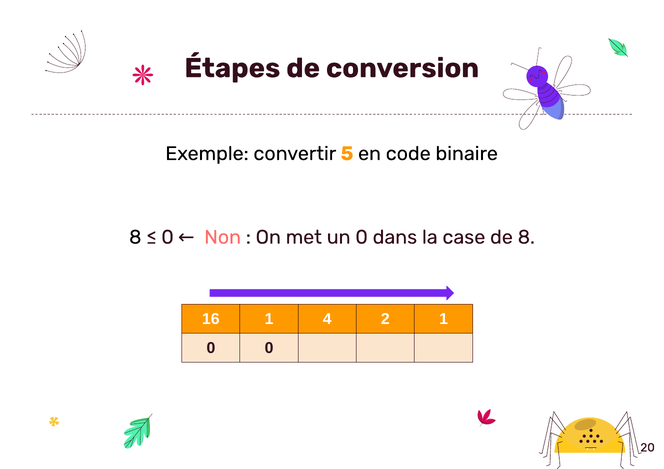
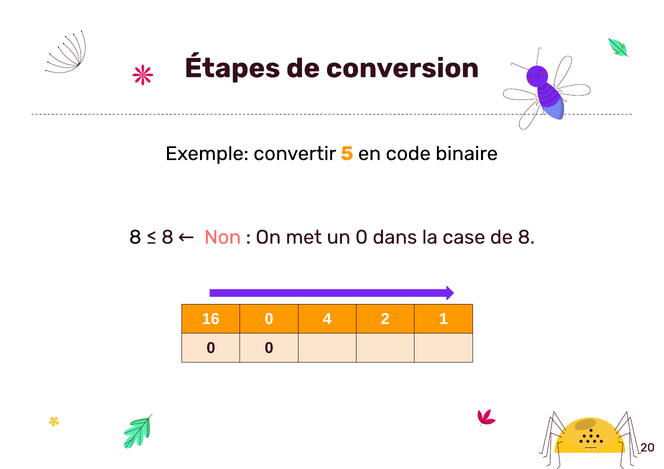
0: 0 -> 8 (168, 237)
16 1: 1 -> 0 (269, 319)
